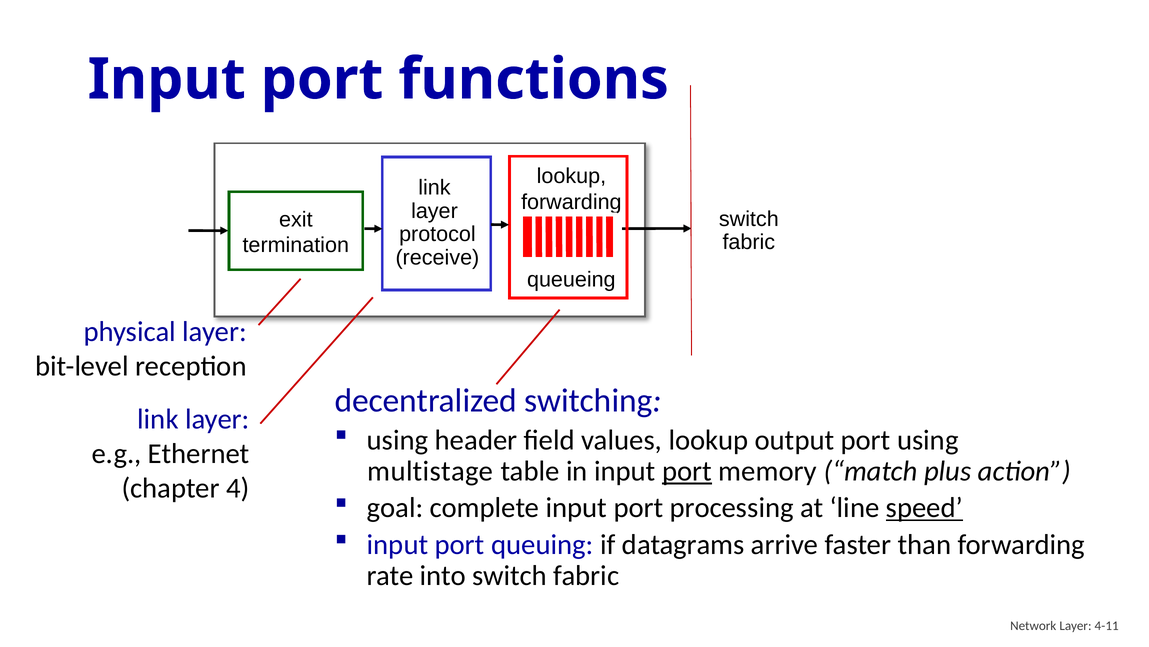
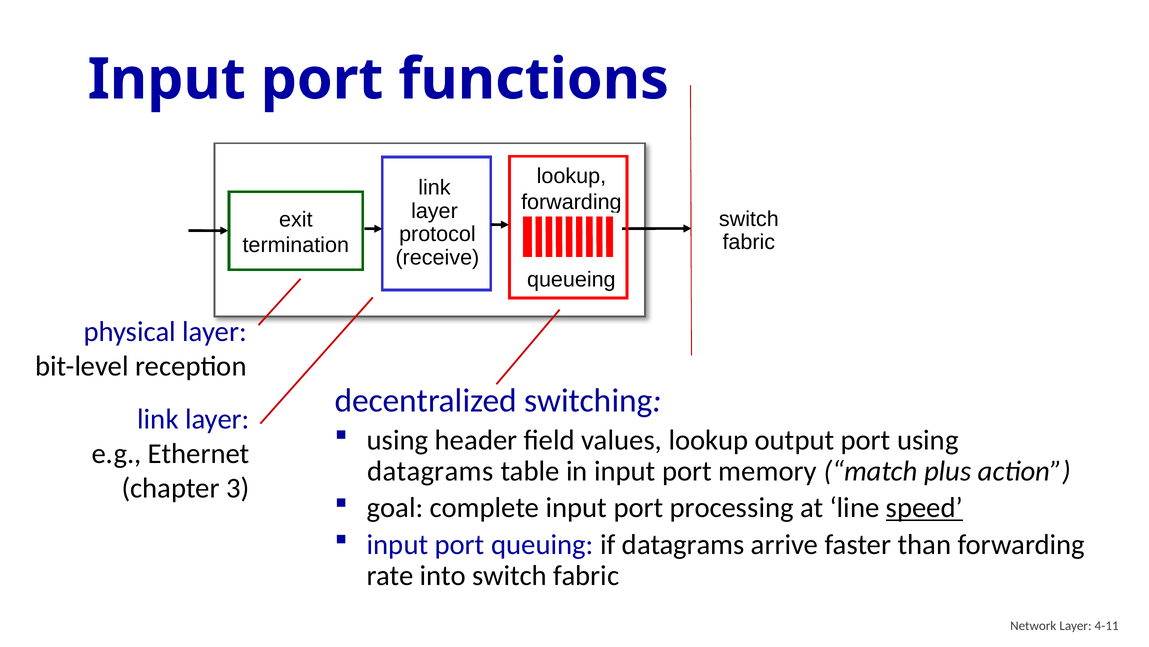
multistage: multistage -> datagrams (430, 471)
port underline: present -> none (687, 471)
4: 4 -> 3 (238, 488)
